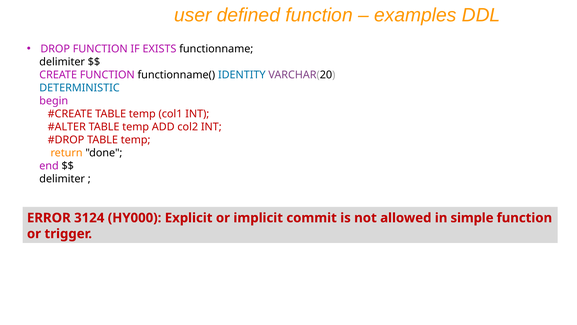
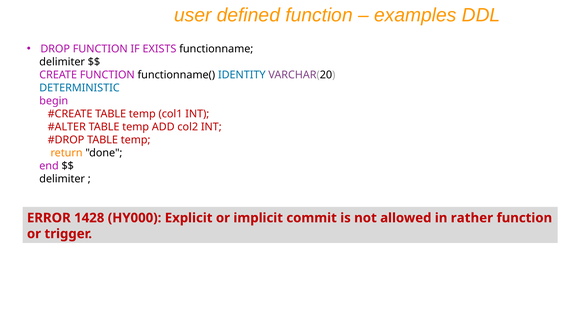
3124: 3124 -> 1428 (89, 218)
simple: simple -> rather (472, 218)
